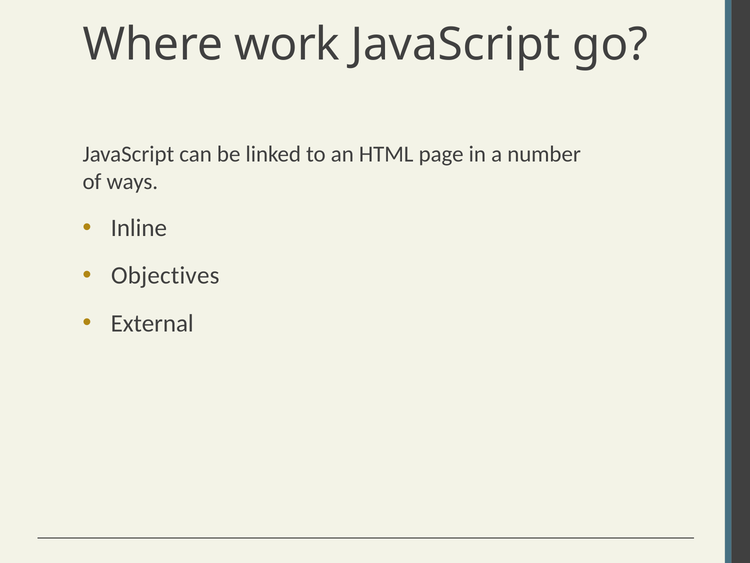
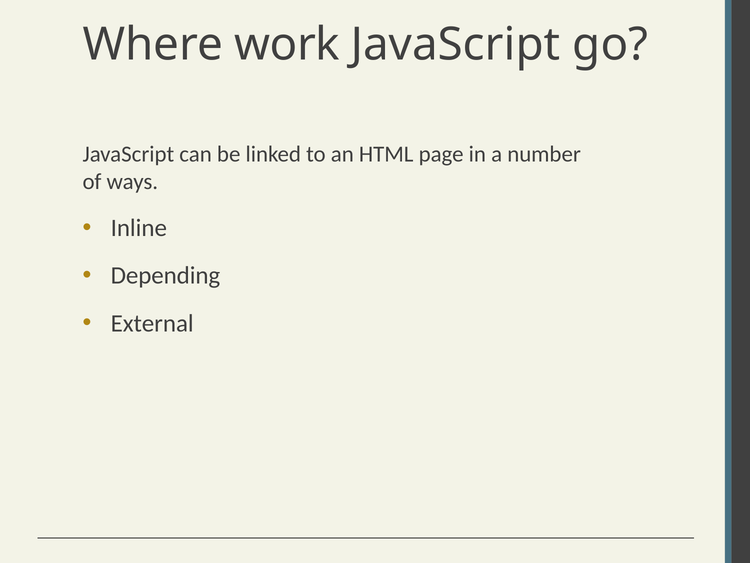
Objectives: Objectives -> Depending (165, 275)
